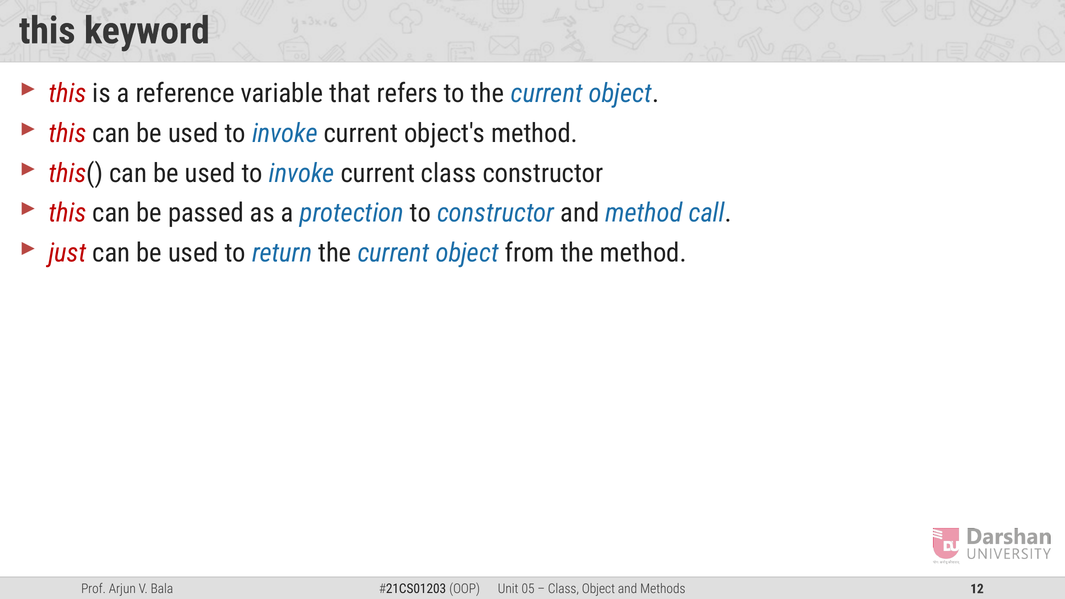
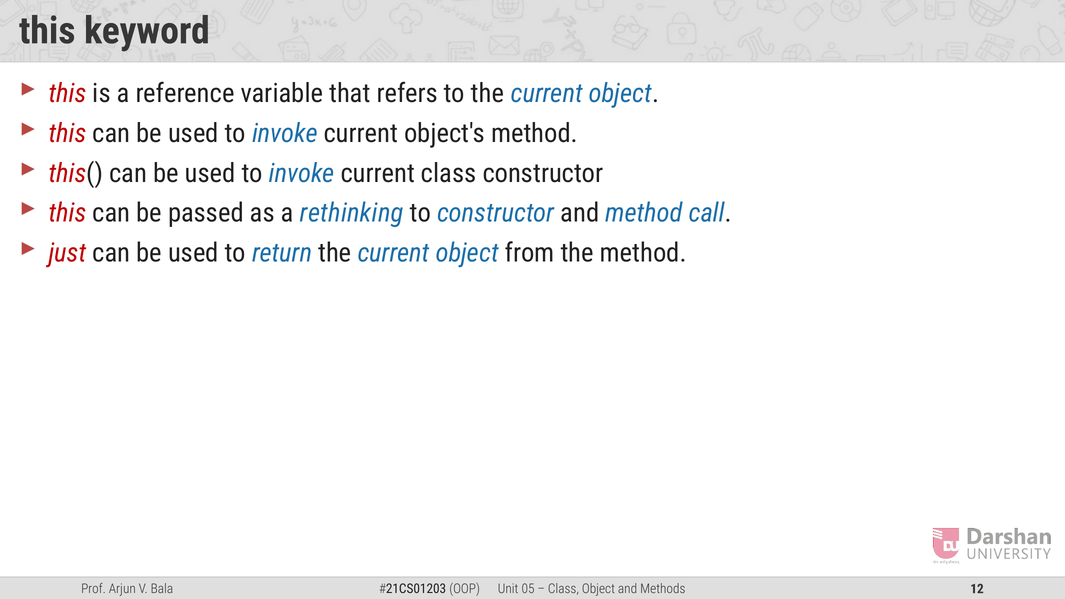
protection: protection -> rethinking (352, 213)
